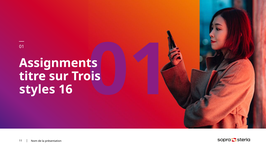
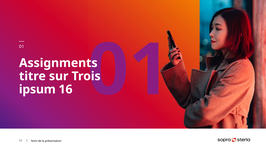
styles: styles -> ipsum (37, 89)
